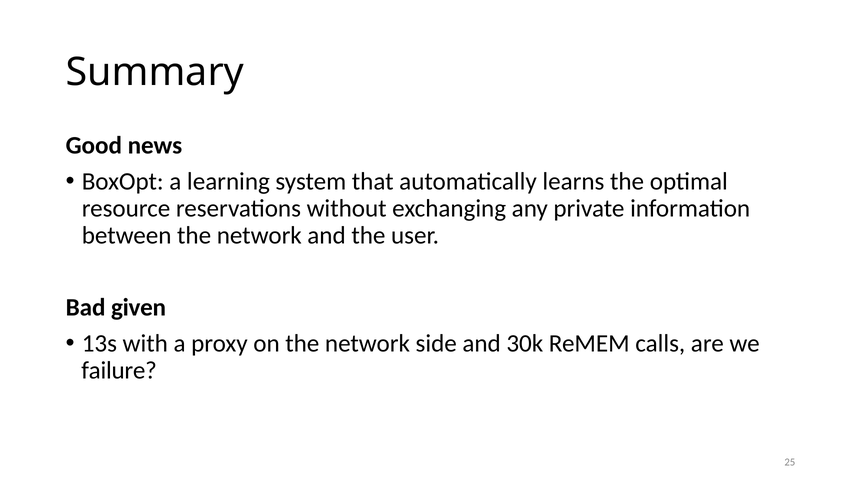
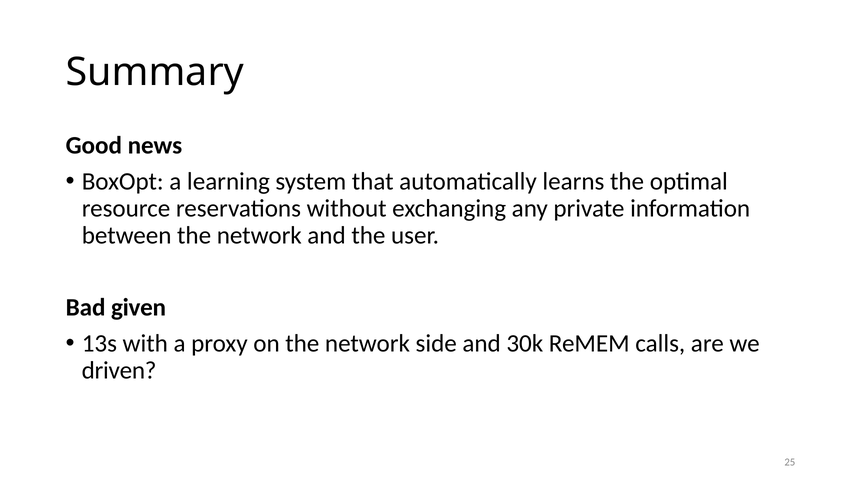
failure: failure -> driven (119, 371)
